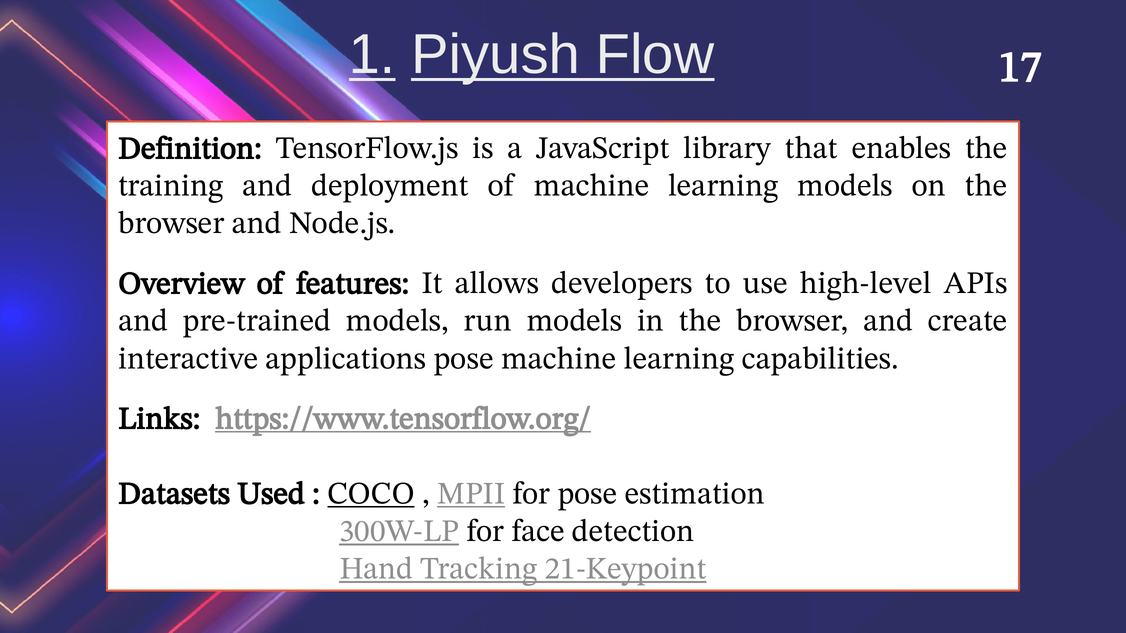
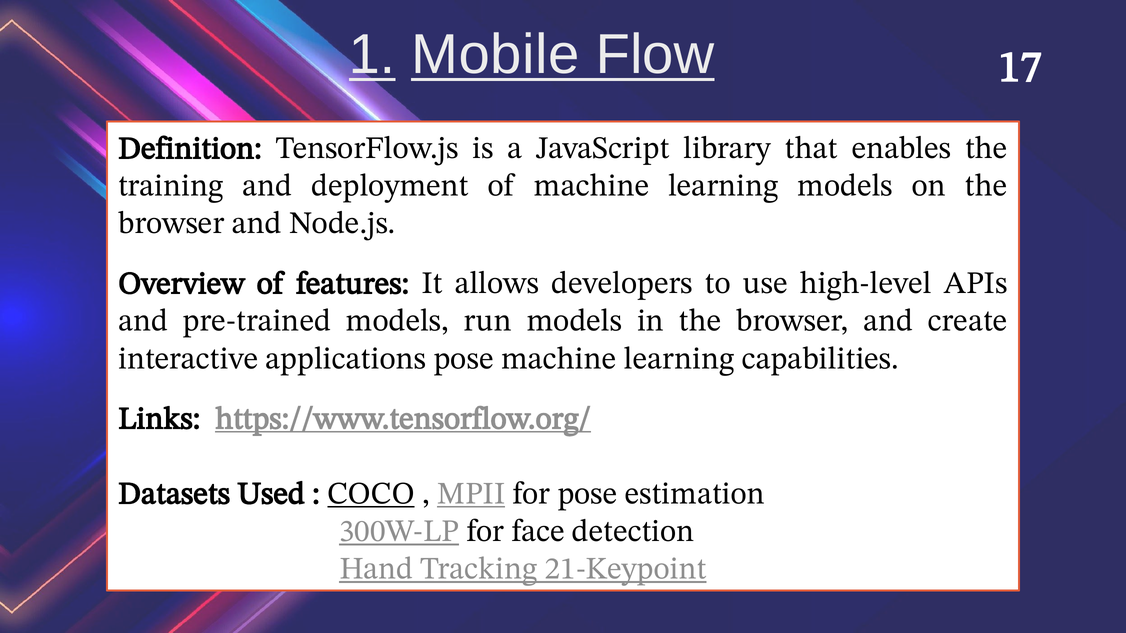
Piyush: Piyush -> Mobile (495, 55)
